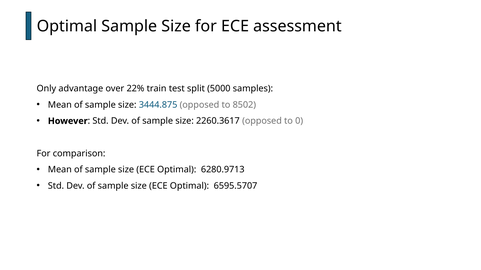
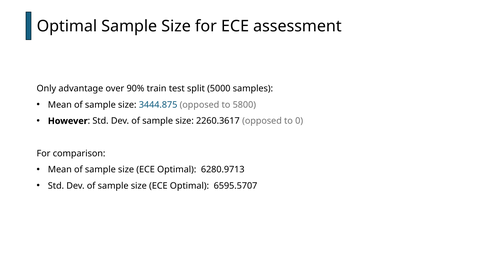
22%: 22% -> 90% (135, 89)
8502: 8502 -> 5800 (244, 105)
